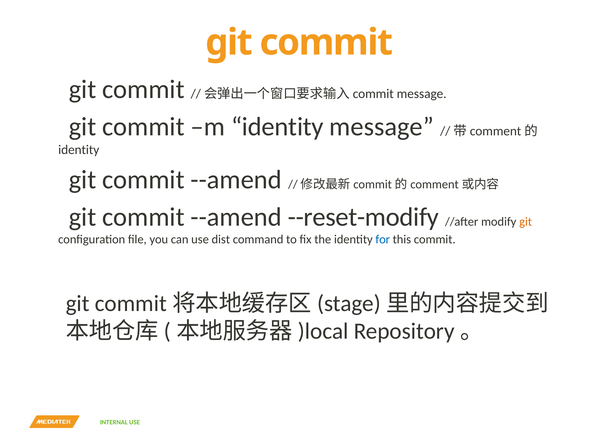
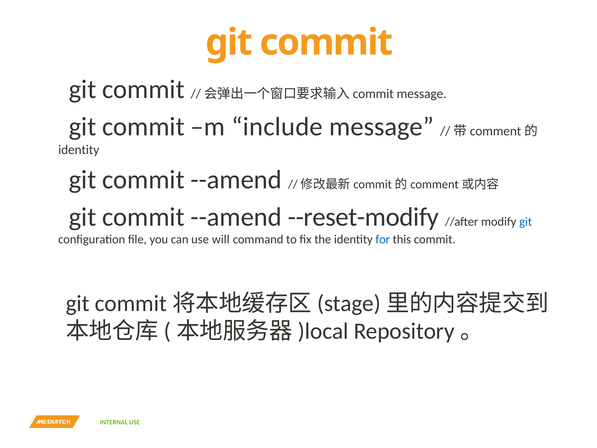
m identity: identity -> include (277, 127)
git colour: orange -> blue (526, 222)
dist: dist -> will (221, 239)
